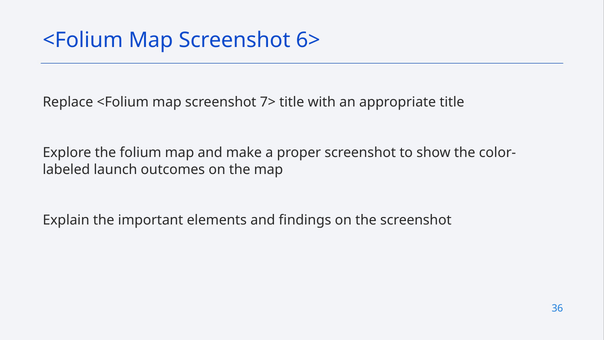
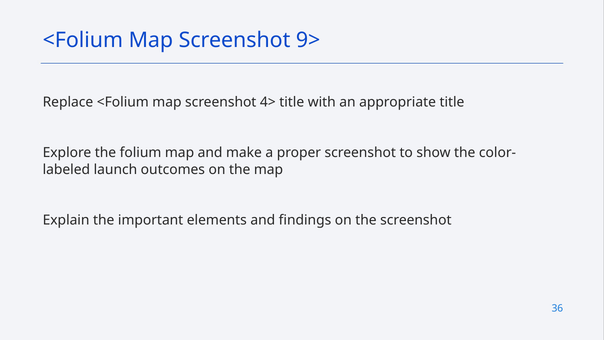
6>: 6> -> 9> (308, 40)
7>: 7> -> 4> (268, 102)
